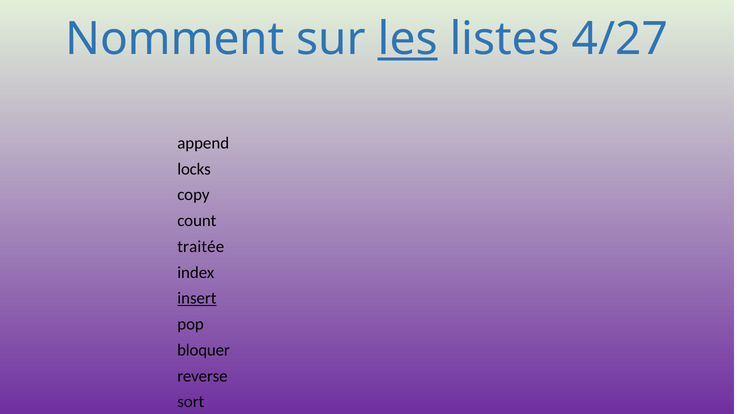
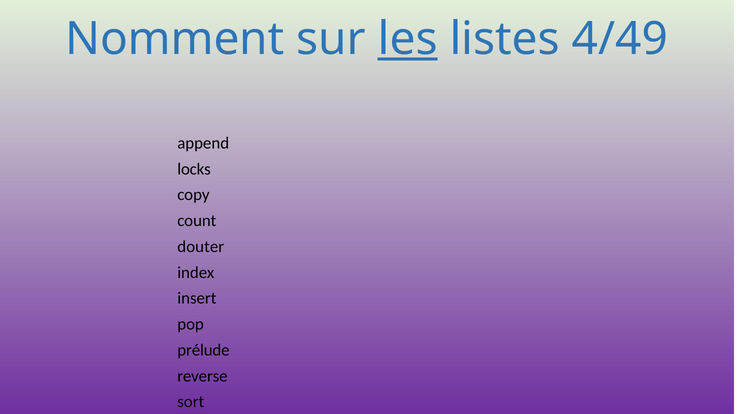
4/27: 4/27 -> 4/49 (620, 39)
traitée: traitée -> douter (201, 247)
insert underline: present -> none (197, 299)
bloquer: bloquer -> prélude (203, 351)
